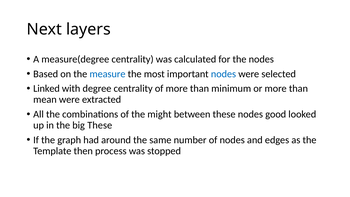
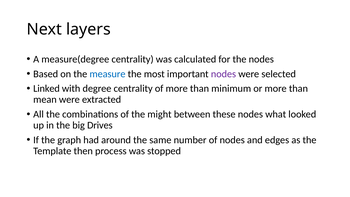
nodes colour: blue -> purple (223, 74)
good: good -> what (276, 114)
big These: These -> Drives (100, 125)
